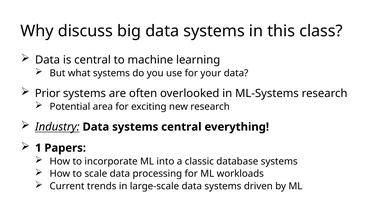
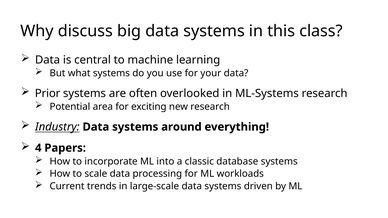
systems central: central -> around (181, 127)
1: 1 -> 4 (38, 148)
